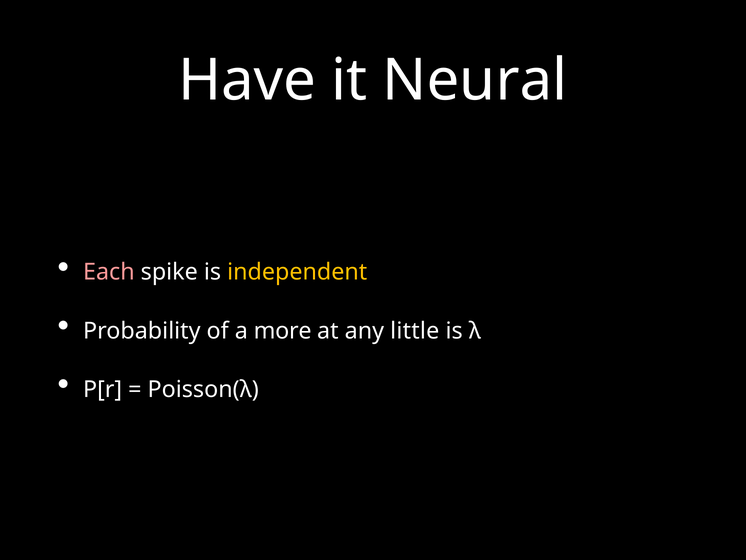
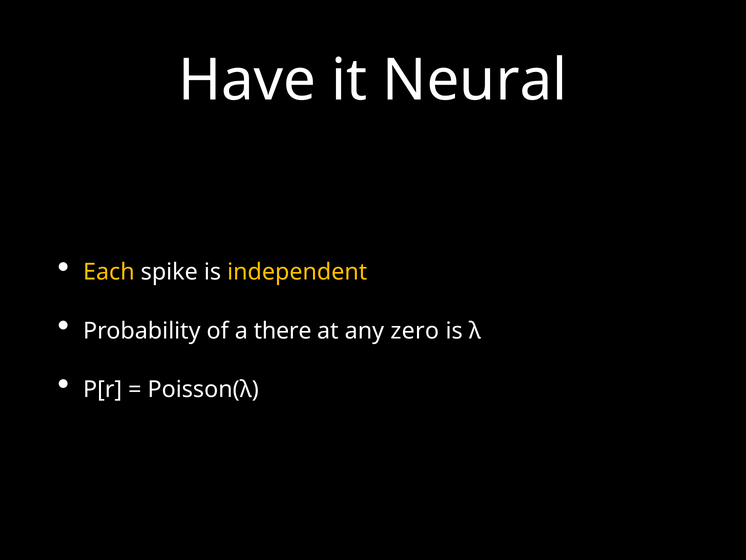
Each colour: pink -> yellow (109, 272)
more: more -> there (283, 331)
little: little -> zero (415, 331)
